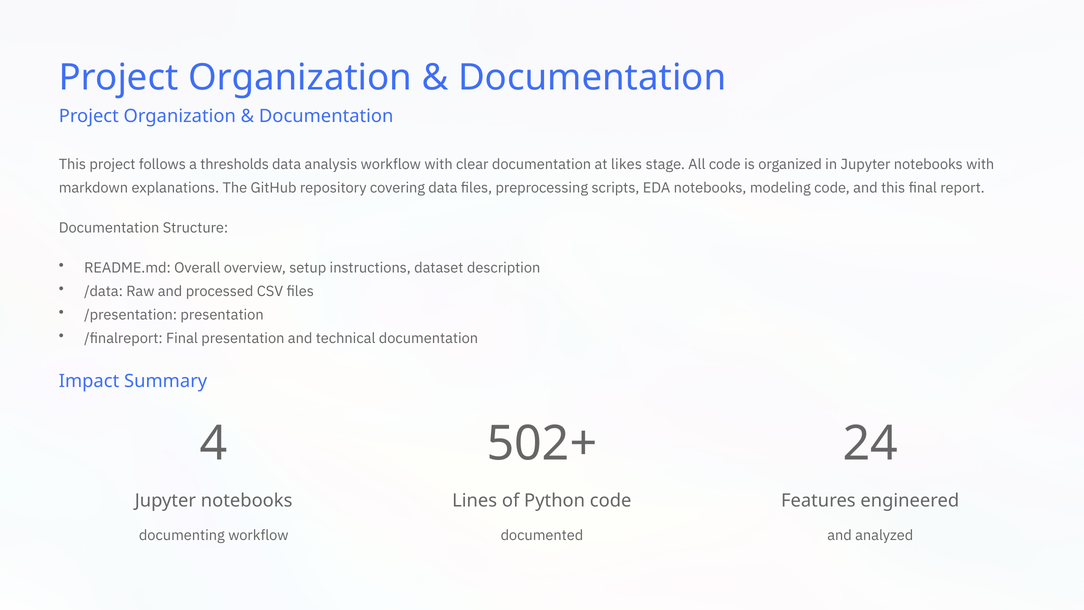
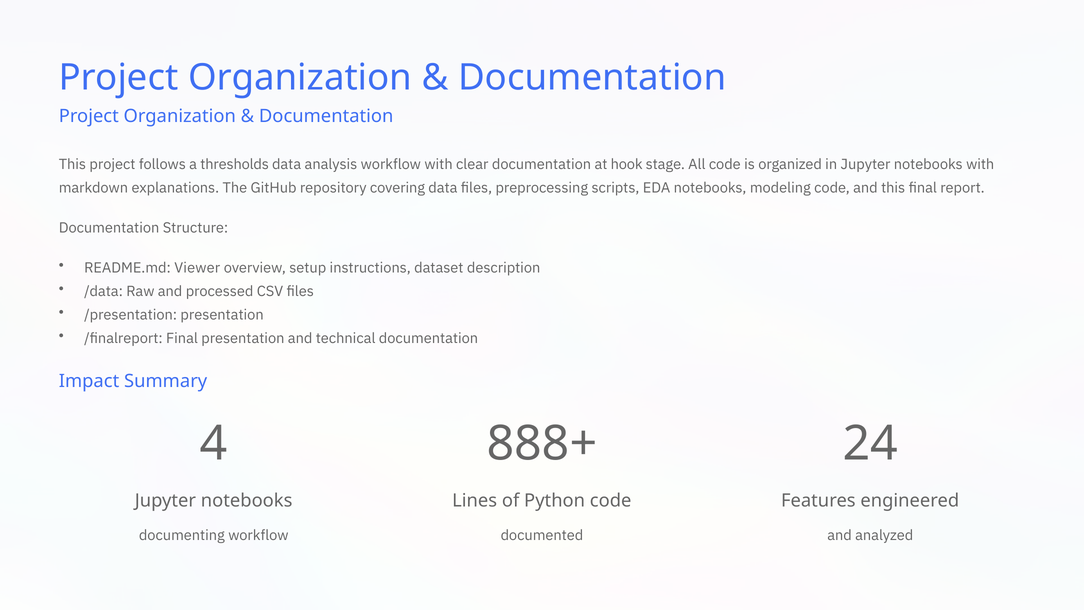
likes: likes -> hook (627, 164)
Overall: Overall -> Viewer (197, 268)
502+: 502+ -> 888+ (542, 443)
